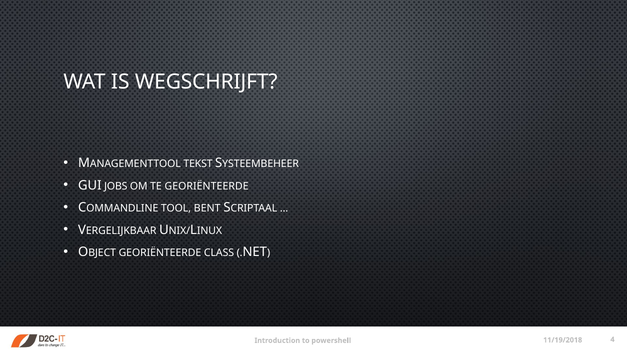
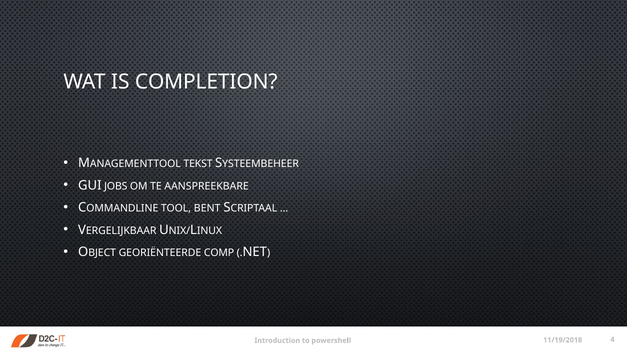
WEGSCHRIJFT: WEGSCHRIJFT -> COMPLETION (206, 82)
TE GEORIËNTEERDE: GEORIËNTEERDE -> AANSPREEKBARE (207, 186)
CLASS: CLASS -> COMP (219, 253)
